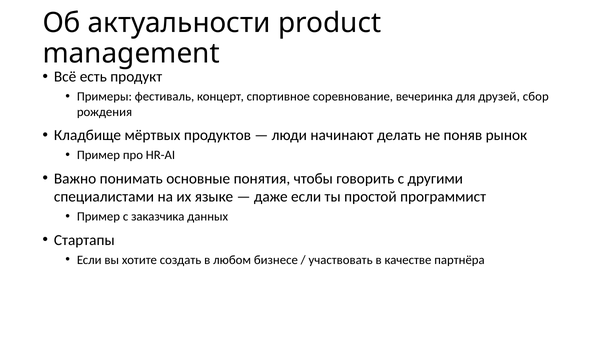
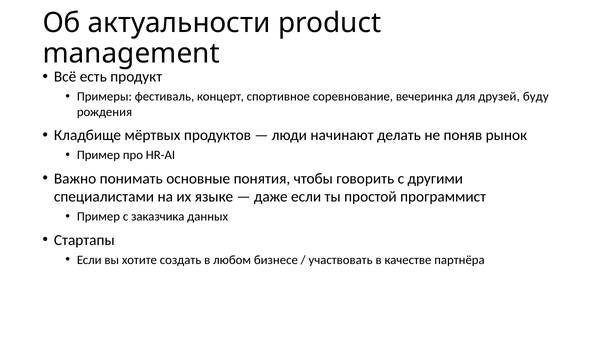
сбор: сбор -> буду (536, 97)
